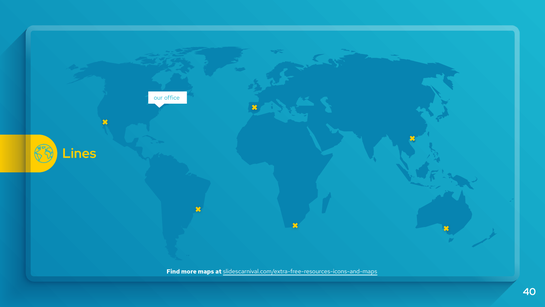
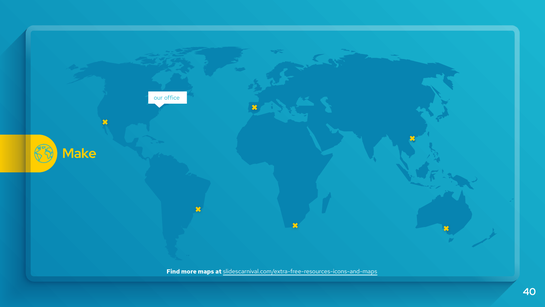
Lines: Lines -> Make (79, 153)
